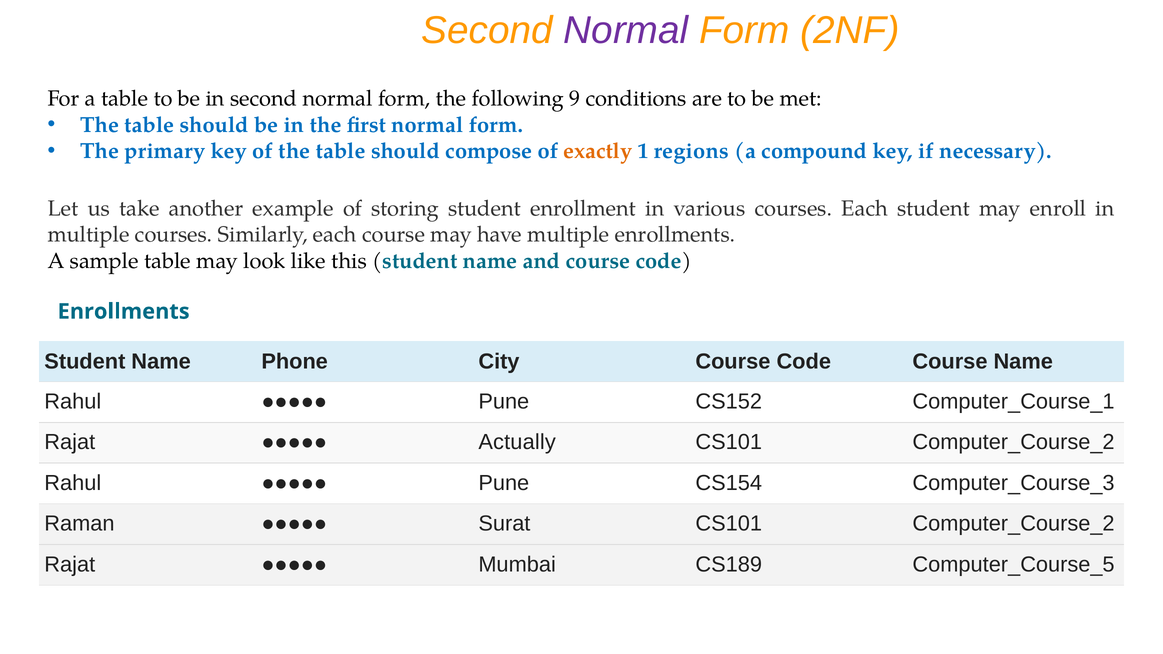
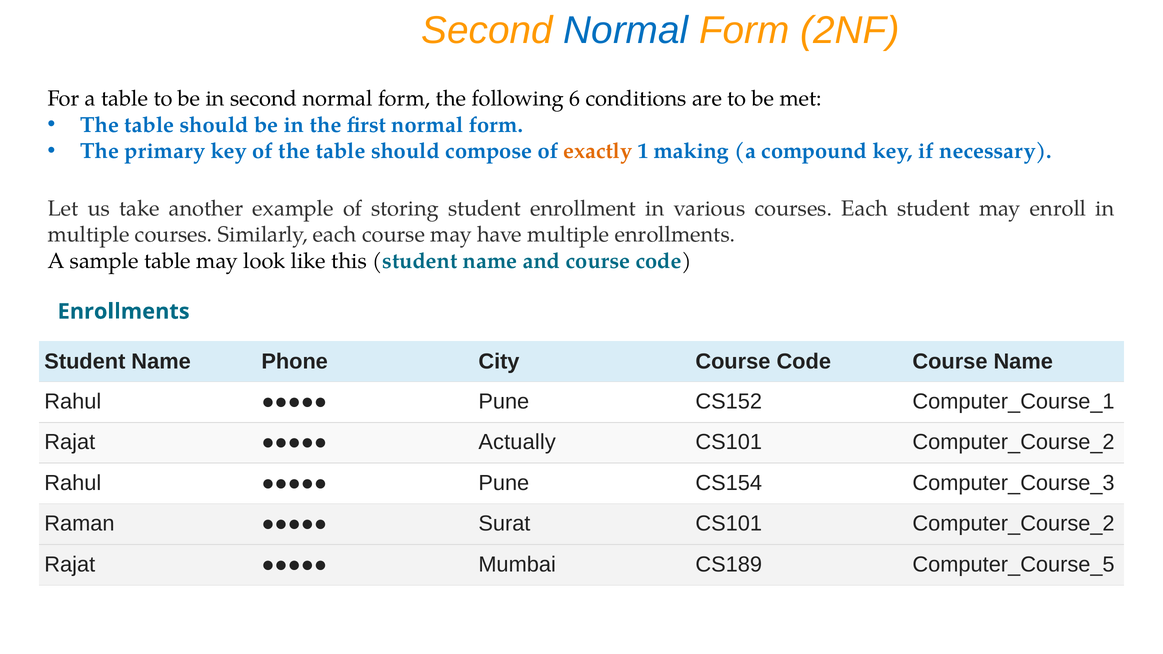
Normal colour: purple -> blue (626, 30)
9: 9 -> 6 (575, 99)
regions: regions -> making (691, 151)
